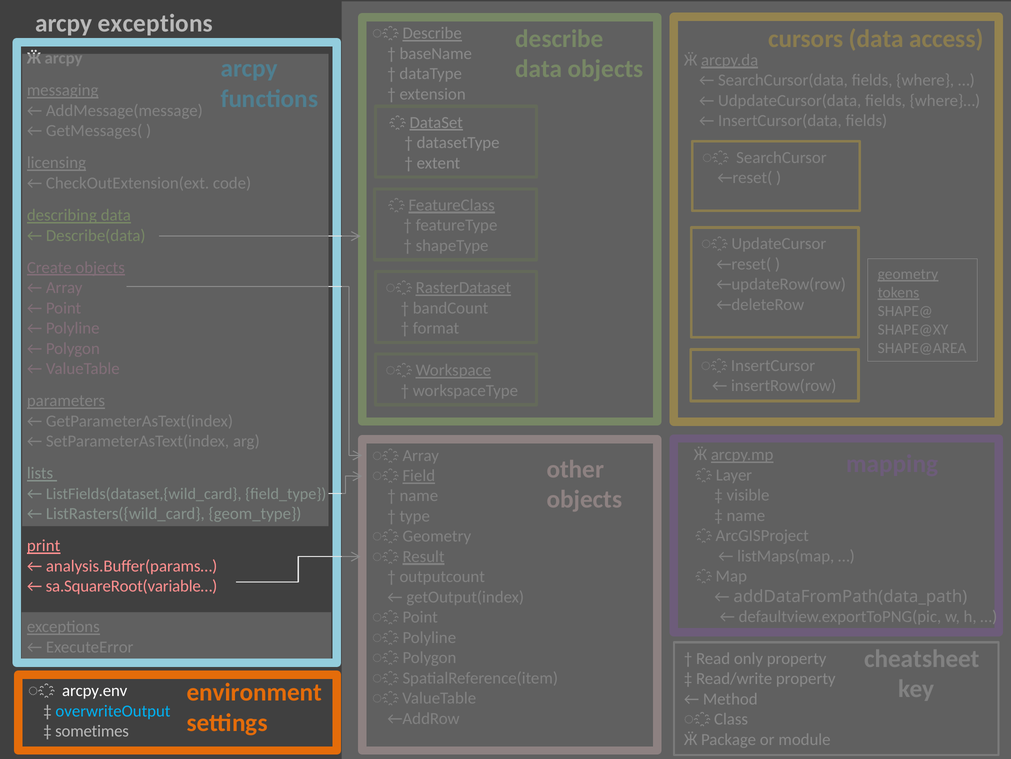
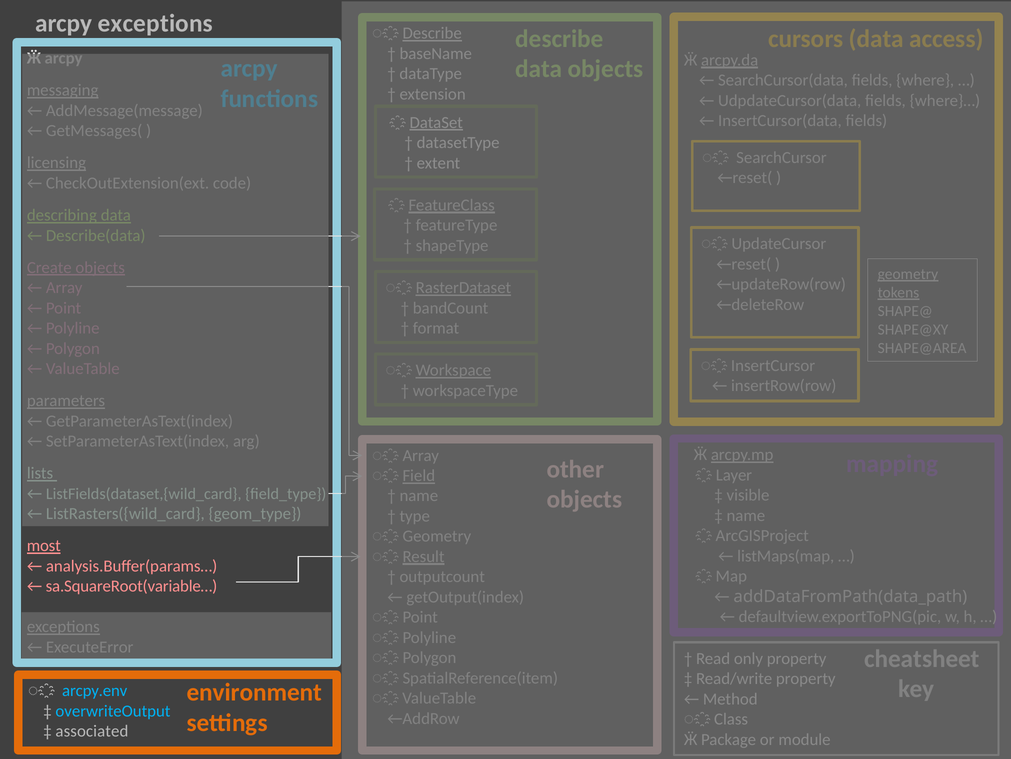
print: print -> most (44, 545)
arcpy.env colour: white -> light blue (95, 690)
sometimes: sometimes -> associated (92, 731)
